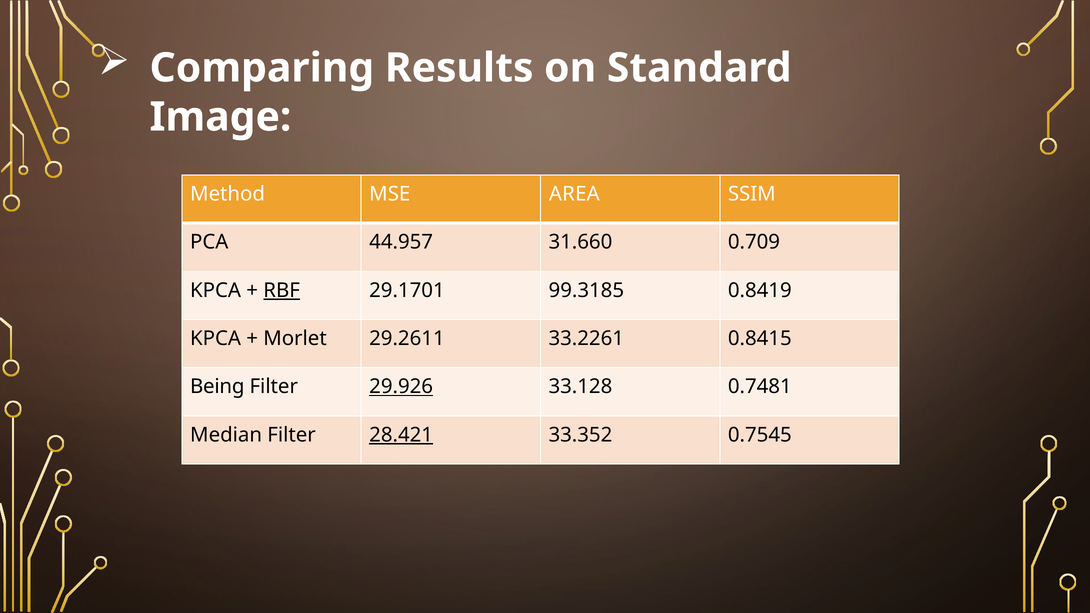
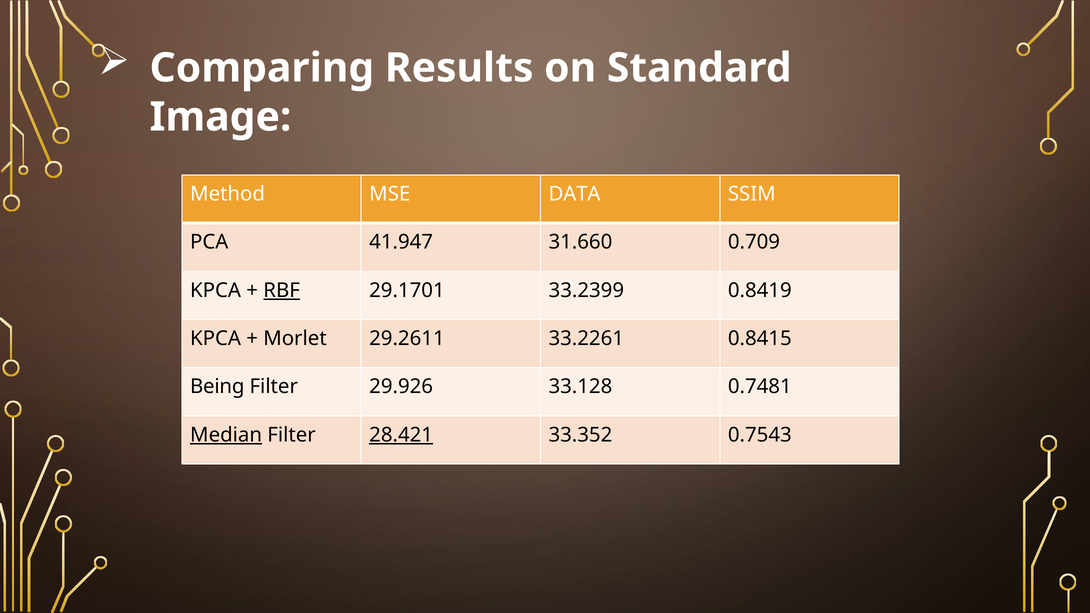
AREA: AREA -> DATA (575, 194)
44.957: 44.957 -> 41.947 (401, 242)
99.3185: 99.3185 -> 33.2399 (586, 290)
29.926 underline: present -> none (401, 387)
Median underline: none -> present (226, 435)
0.7545: 0.7545 -> 0.7543 (760, 435)
